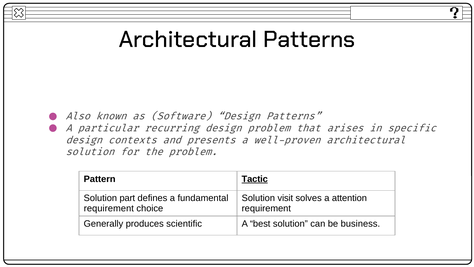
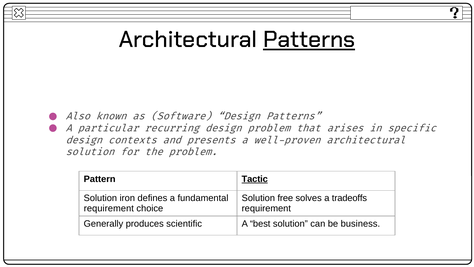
Patterns underline: none -> present (309, 40)
part: part -> iron (127, 198)
visit: visit -> free (285, 198)
attention: attention -> tradeoffs (349, 198)
